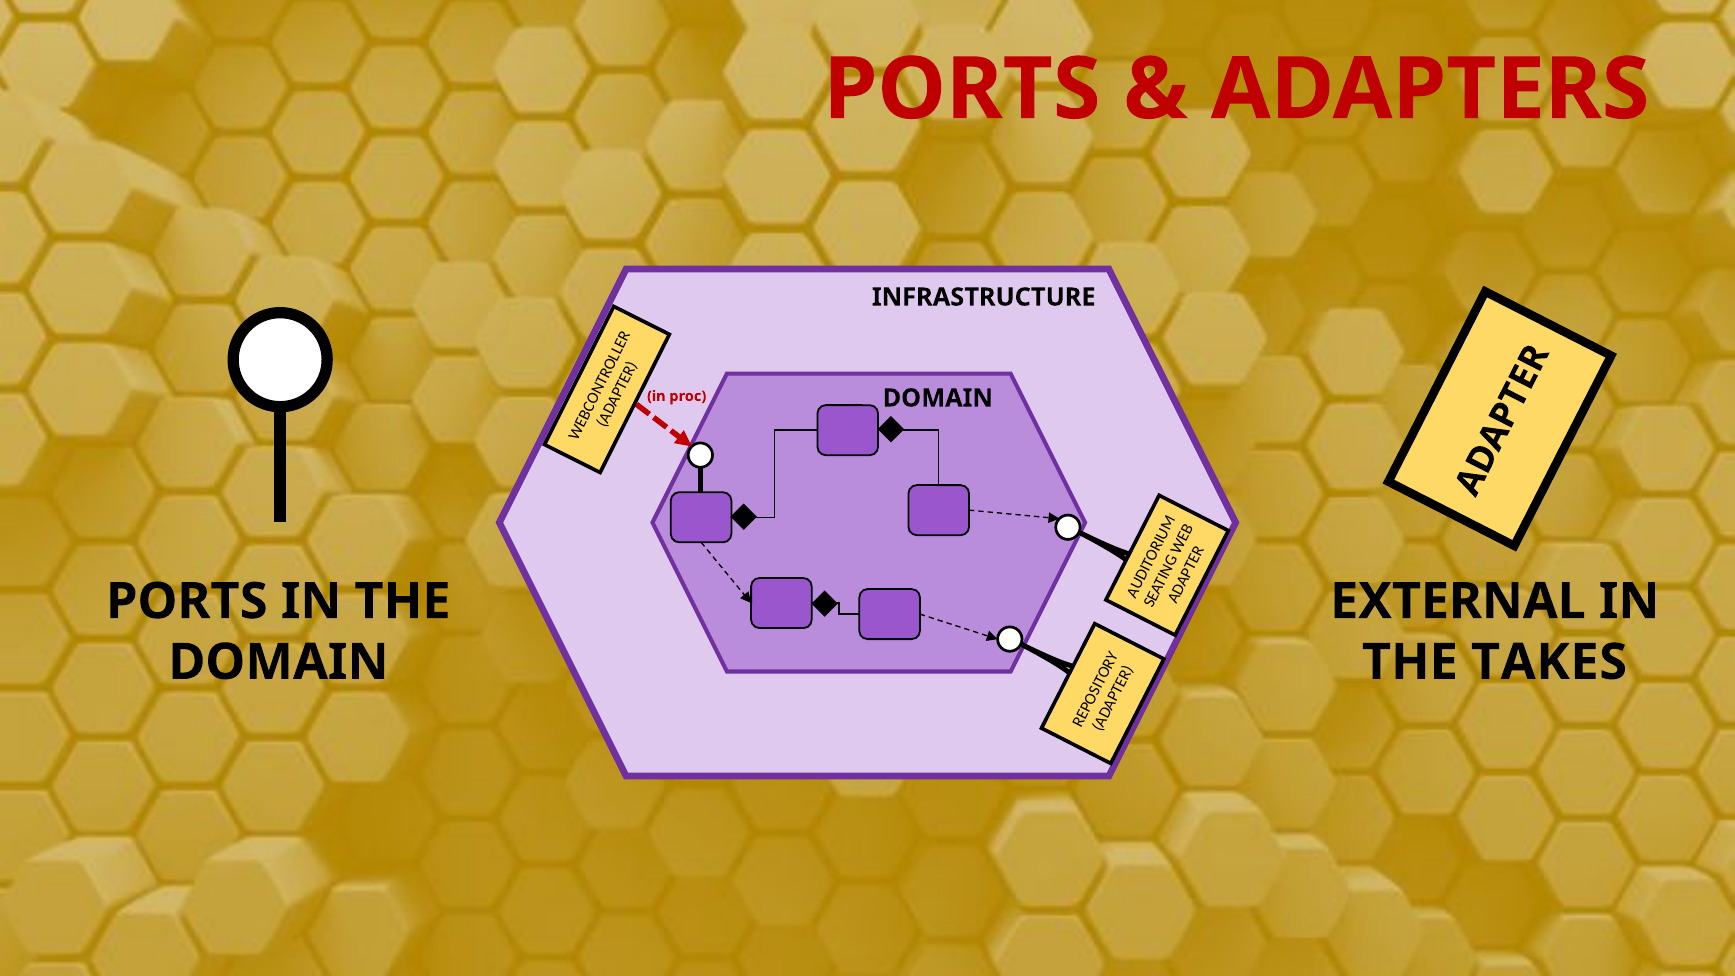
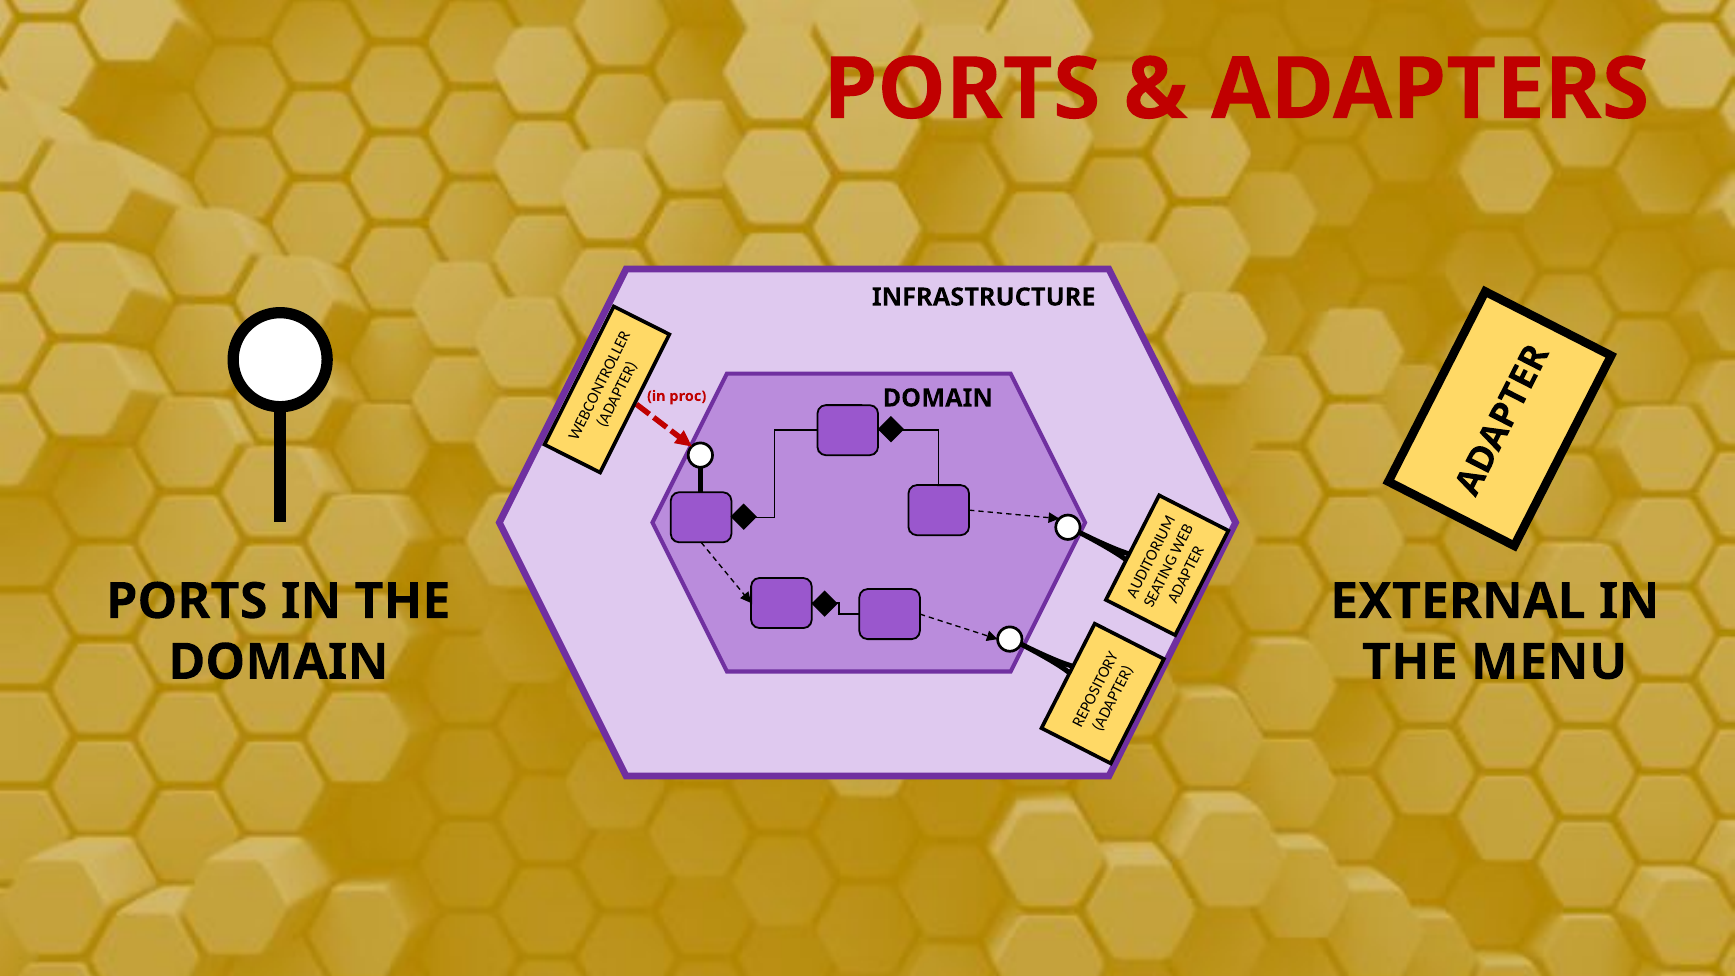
TAKES: TAKES -> MENU (1549, 662)
